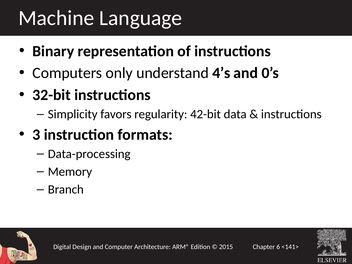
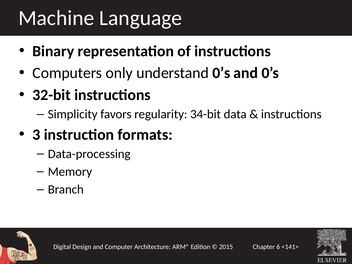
understand 4’s: 4’s -> 0’s (221, 73)
42-bit: 42-bit -> 34-bit (206, 114)
